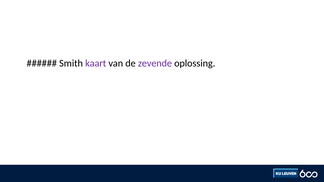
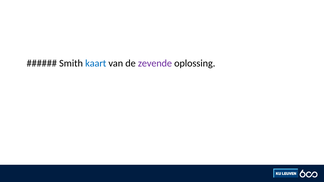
kaart colour: purple -> blue (96, 63)
